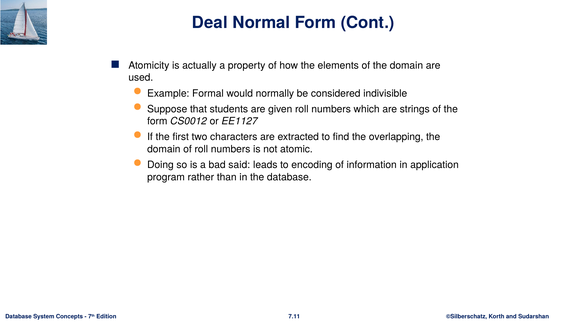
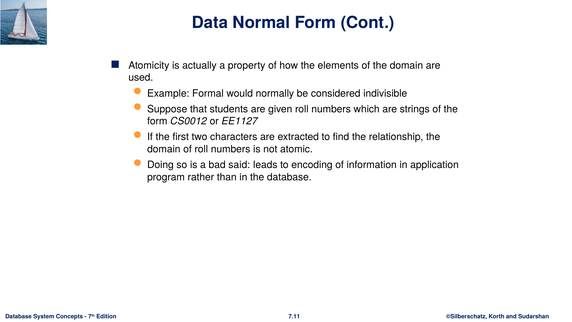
Deal: Deal -> Data (210, 22)
overlapping: overlapping -> relationship (396, 137)
